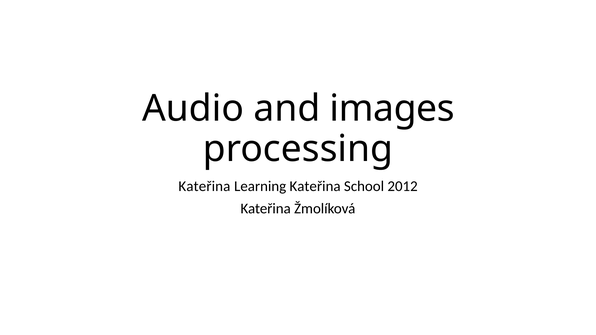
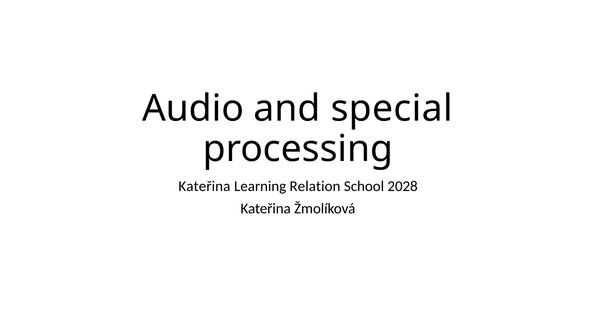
images: images -> special (392, 109)
Learning Kateřina: Kateřina -> Relation (315, 186)
2012: 2012 -> 2028 (403, 186)
